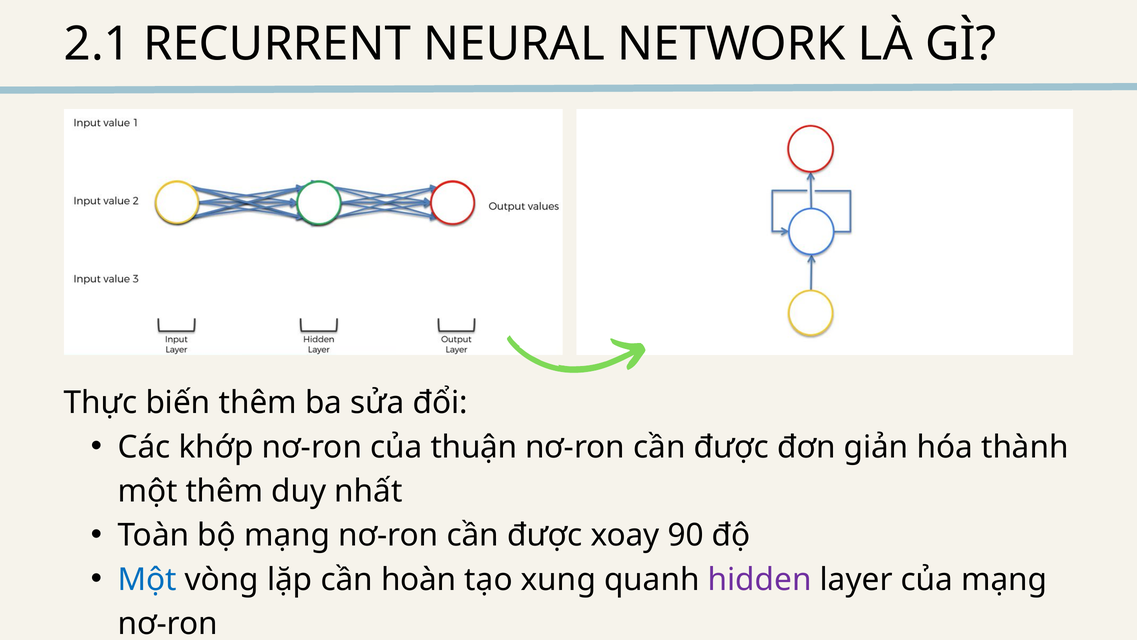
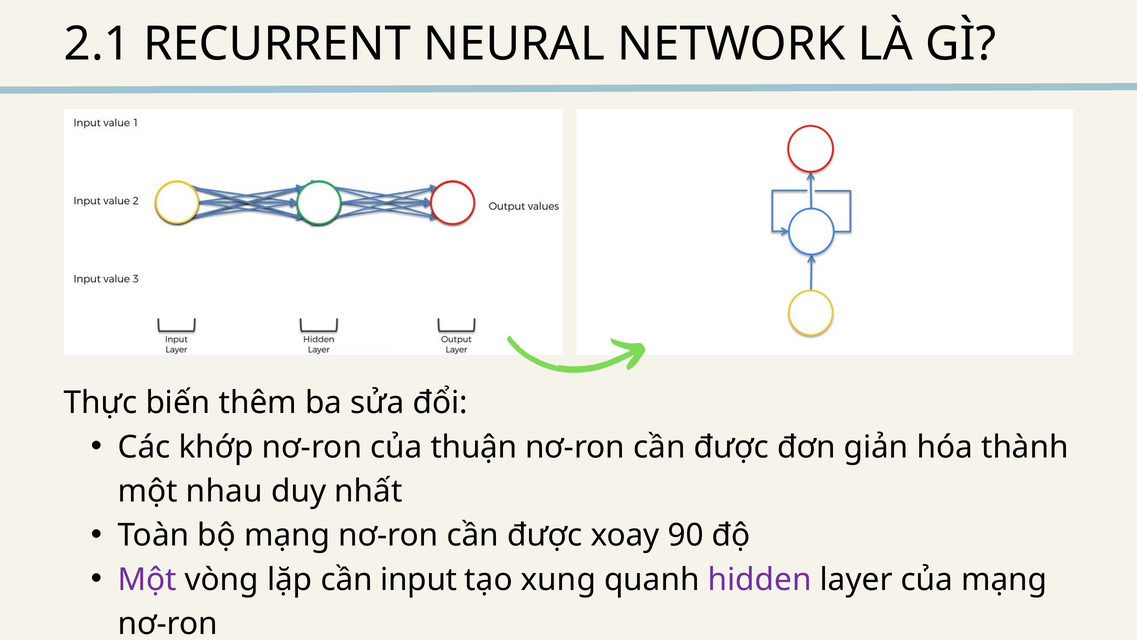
một thêm: thêm -> nhau (224, 491)
Một colour: blue -> purple (147, 579)
hoàn: hoàn -> input (419, 579)
